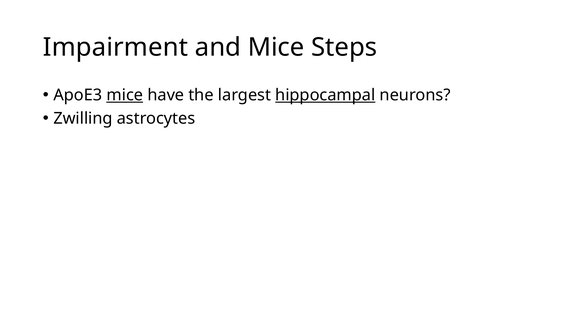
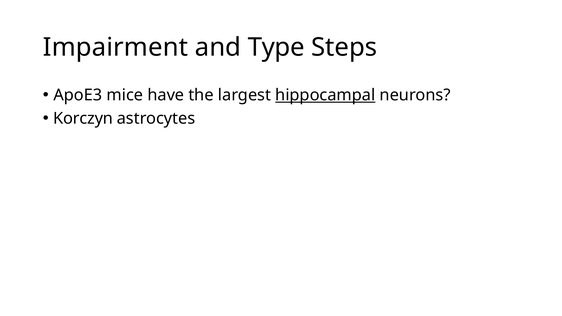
and Mice: Mice -> Type (276, 47)
mice underline: present -> none (125, 95)
Zwilling: Zwilling -> Korczyn (83, 119)
